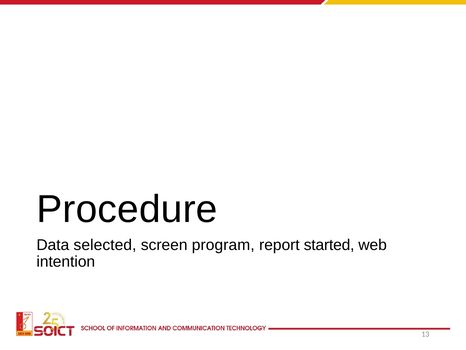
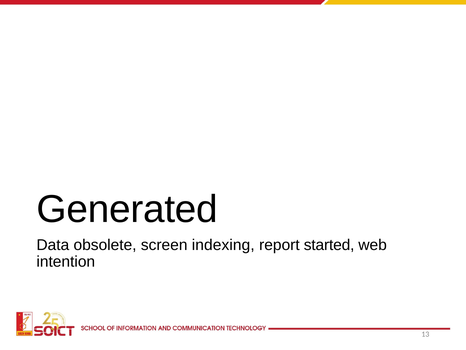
Procedure: Procedure -> Generated (127, 209)
selected: selected -> obsolete (105, 245)
program: program -> indexing (223, 245)
